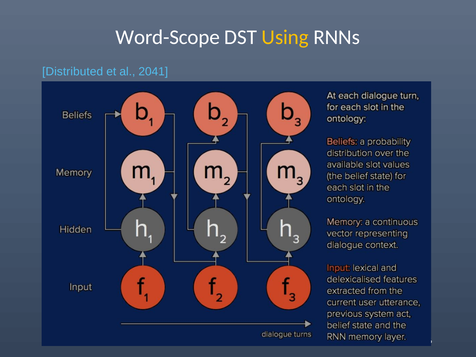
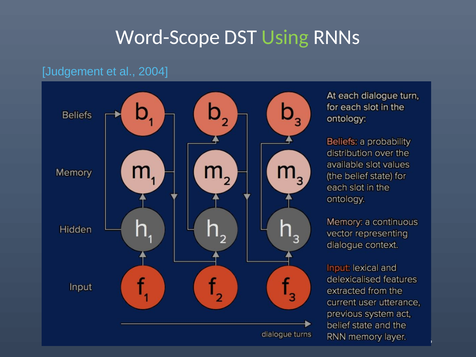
Using colour: yellow -> light green (285, 37)
Distributed: Distributed -> Judgement (73, 72)
2041: 2041 -> 2004 (153, 72)
